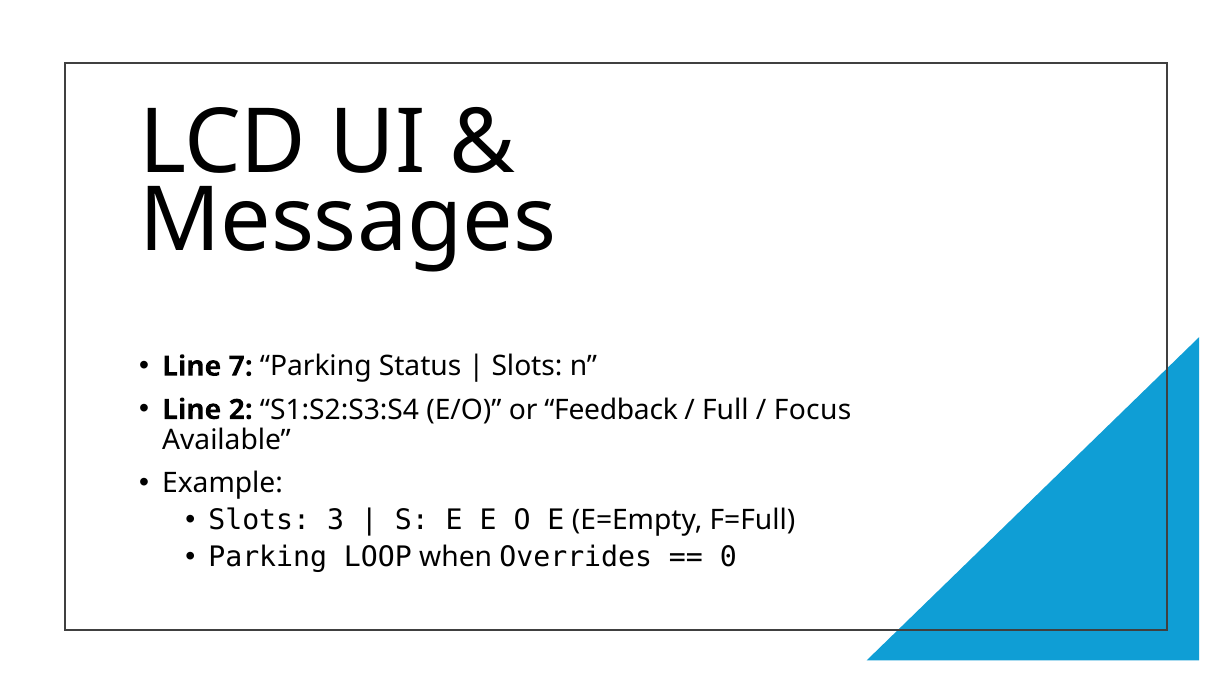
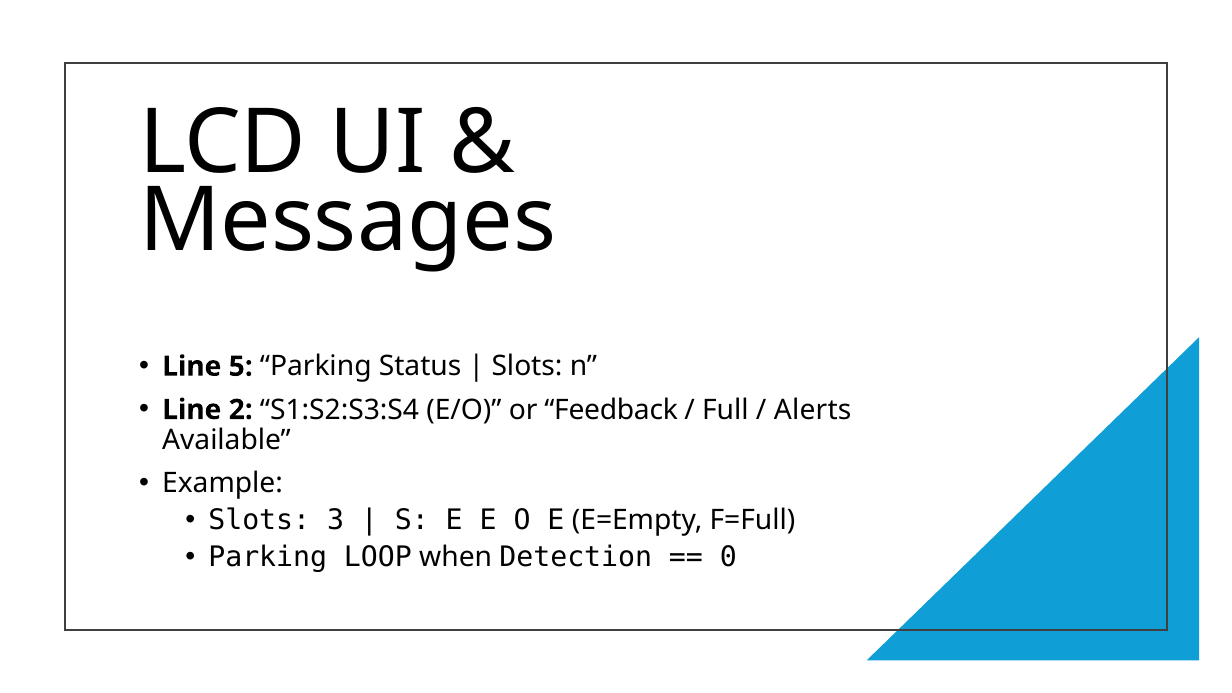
7: 7 -> 5 (241, 366)
Focus: Focus -> Alerts (813, 410)
Overrides: Overrides -> Detection (576, 557)
